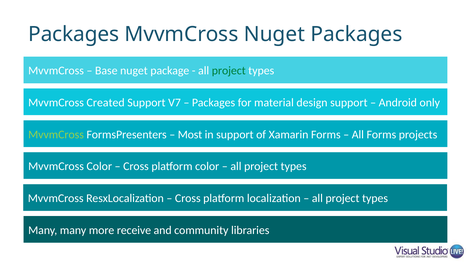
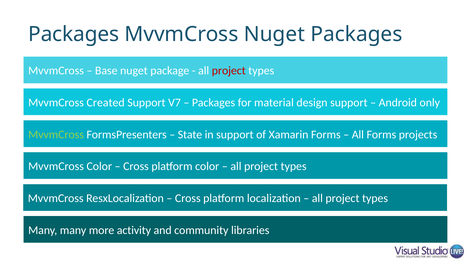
project colour: green -> red (229, 71)
Most: Most -> State (190, 134)
receive: receive -> activity (134, 230)
